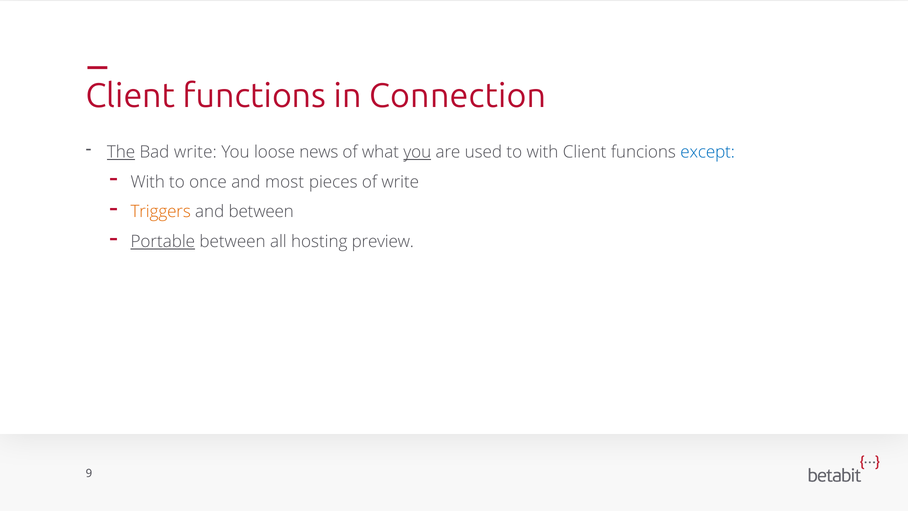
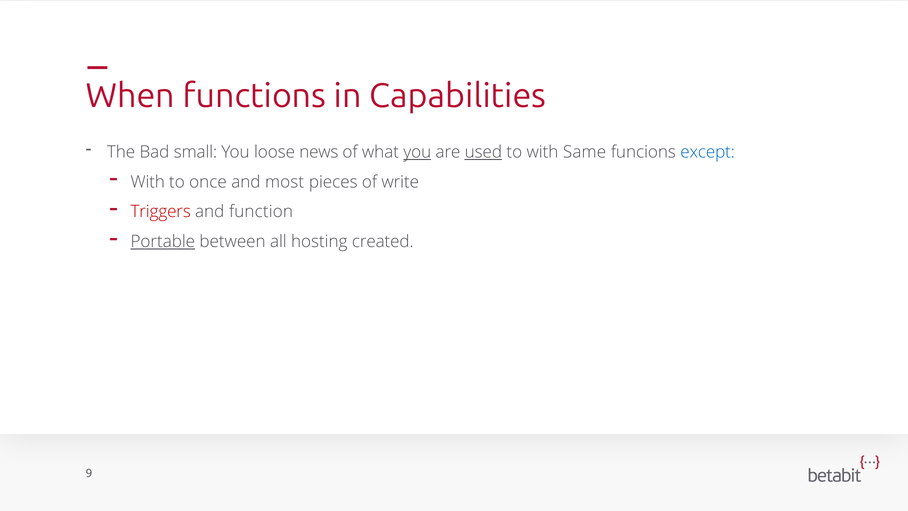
Client: Client -> When (130, 96)
Connection: Connection -> Capabilities (458, 96)
The underline: present -> none (121, 152)
Bad write: write -> small (195, 152)
used underline: none -> present (483, 152)
with Client: Client -> Same (585, 152)
Triggers colour: orange -> red (161, 212)
and between: between -> function (261, 212)
preview: preview -> created (383, 242)
